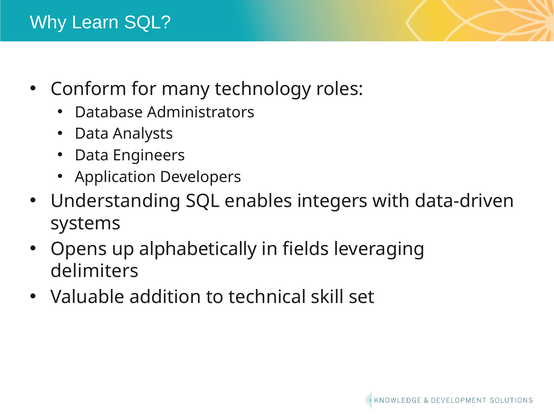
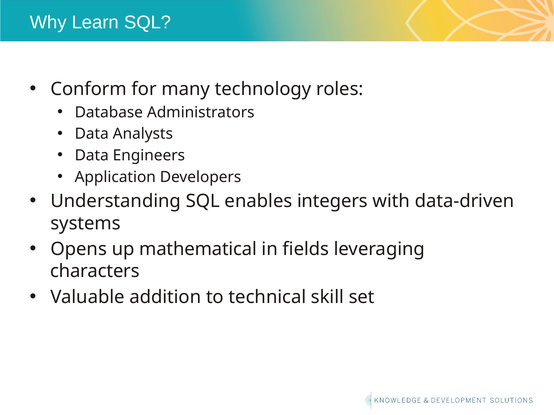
alphabetically: alphabetically -> mathematical (198, 249)
delimiters: delimiters -> characters (95, 272)
